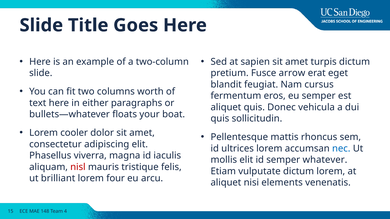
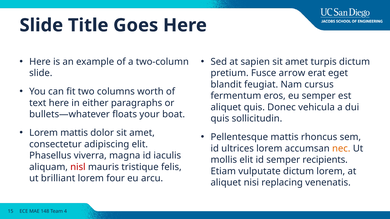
Lorem cooler: cooler -> mattis (74, 133)
nec colour: blue -> orange (341, 149)
whatever: whatever -> recipients (325, 160)
elements: elements -> replacing (282, 183)
